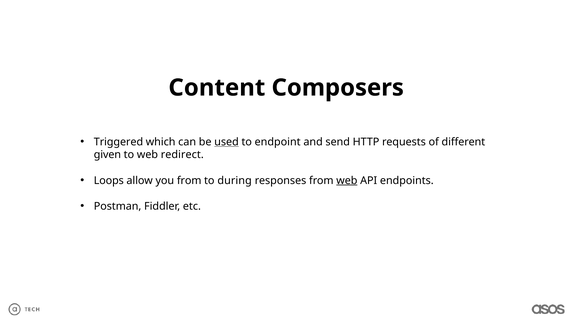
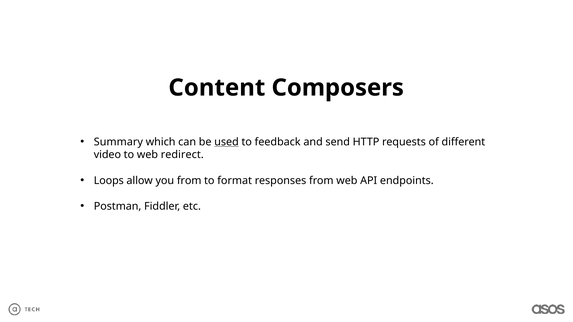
Triggered: Triggered -> Summary (118, 142)
endpoint: endpoint -> feedback (278, 142)
given: given -> video (107, 155)
during: during -> format (235, 181)
web underline: present -> none (347, 181)
